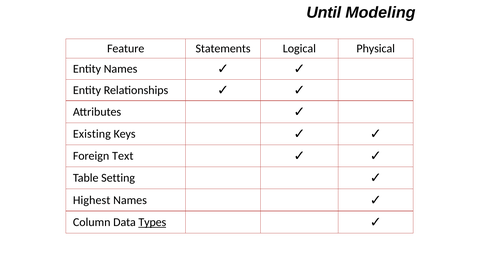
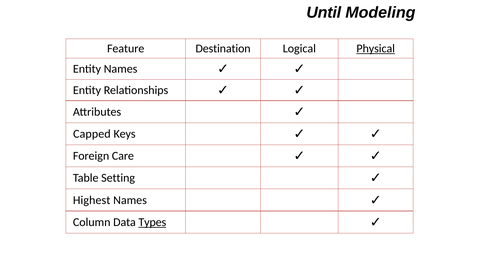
Statements: Statements -> Destination (223, 49)
Physical underline: none -> present (376, 49)
Existing: Existing -> Capped (92, 134)
Text: Text -> Care (123, 156)
